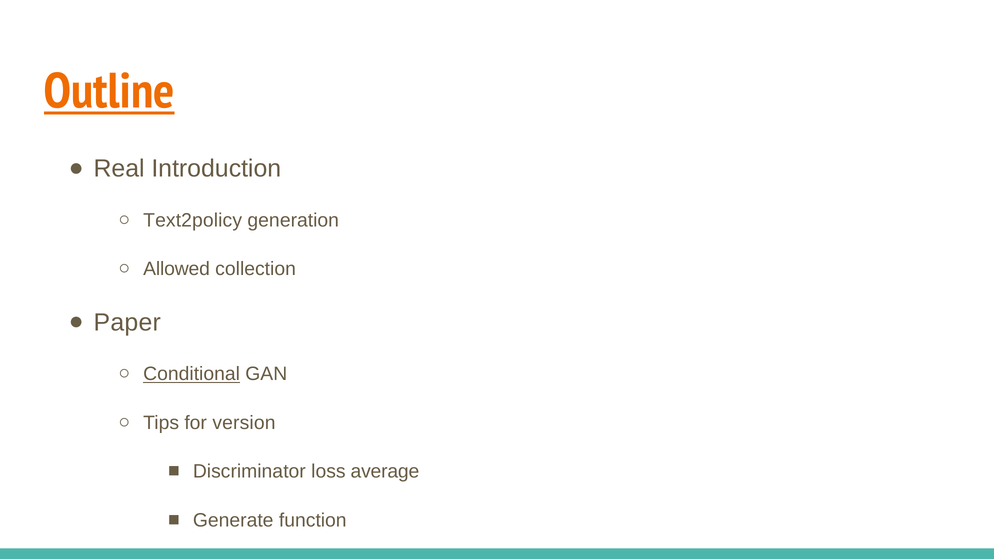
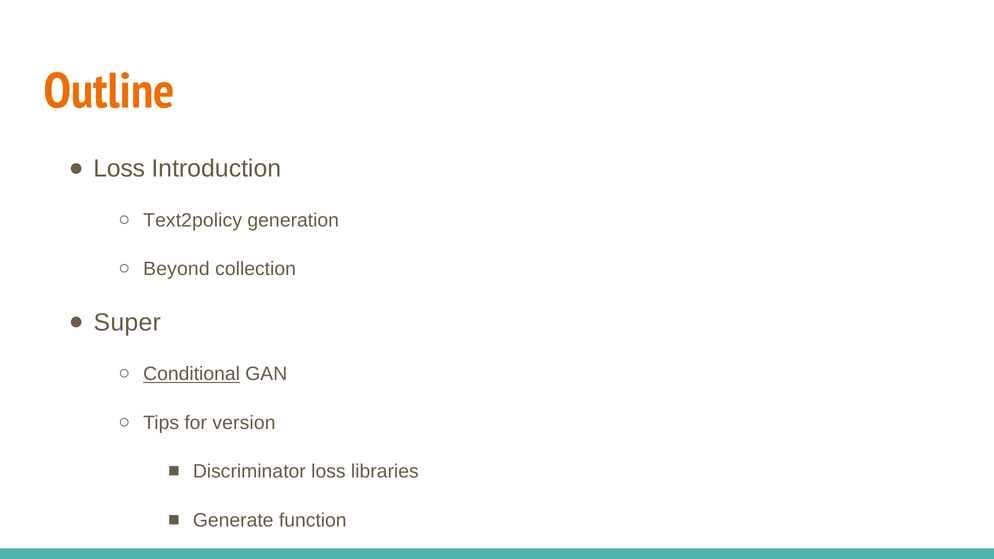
Outline underline: present -> none (109, 92)
Real: Real -> Loss (119, 169)
Allowed: Allowed -> Beyond (176, 269)
Paper: Paper -> Super (127, 323)
average: average -> libraries (385, 472)
